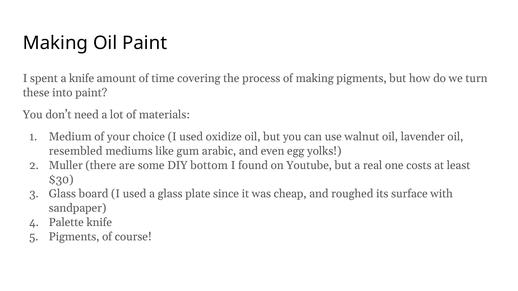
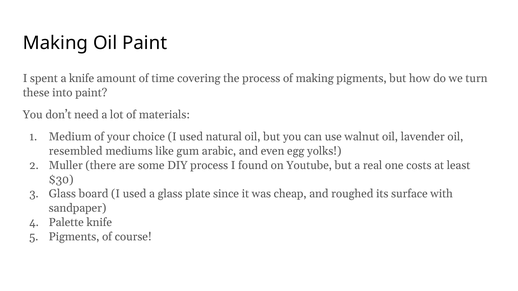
oxidize: oxidize -> natural (224, 137)
DIY bottom: bottom -> process (209, 166)
